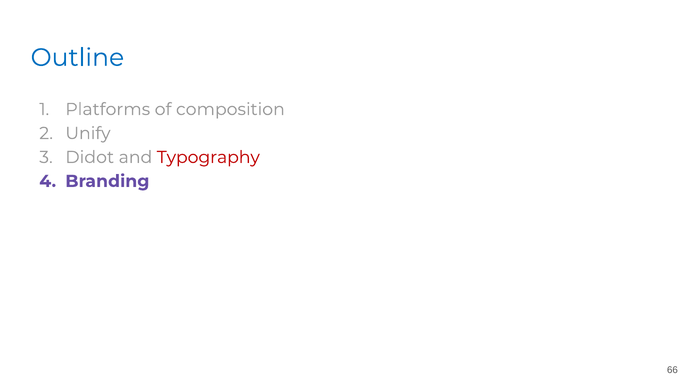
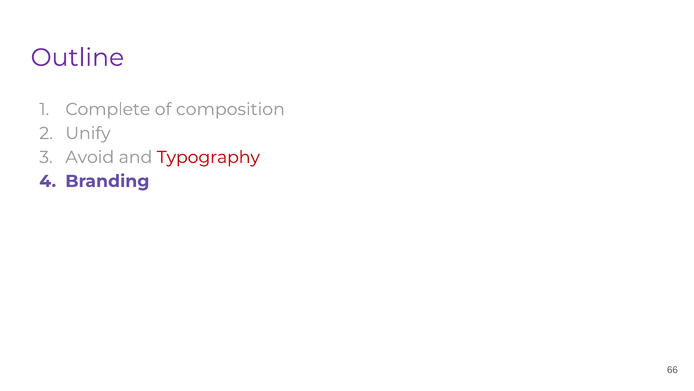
Outline colour: blue -> purple (77, 57)
Platforms: Platforms -> Complete (108, 109)
Didot: Didot -> Avoid (90, 157)
